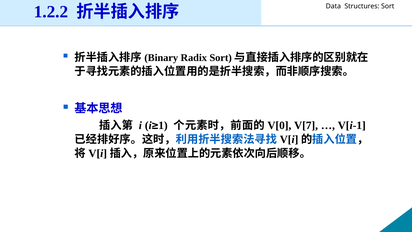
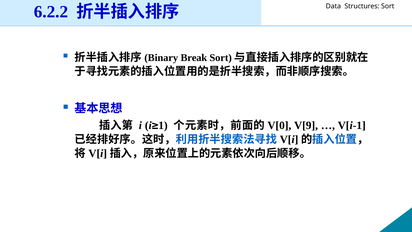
1.2.2: 1.2.2 -> 6.2.2 (51, 12)
Radix: Radix -> Break (194, 58)
V[7: V[7 -> V[9 (306, 125)
